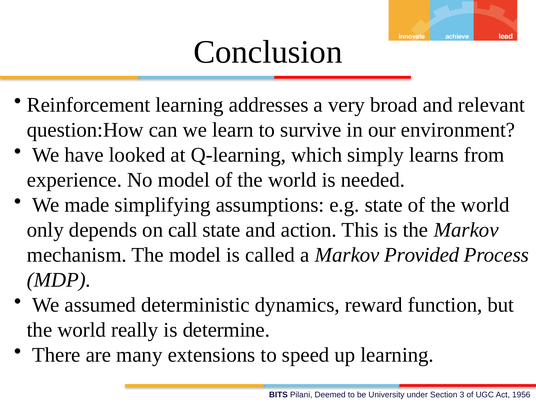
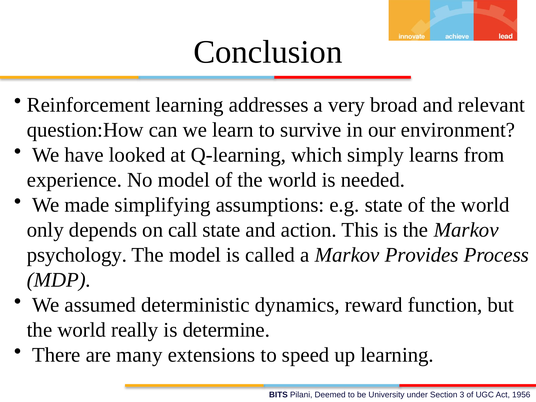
mechanism: mechanism -> psychology (77, 255)
Provided: Provided -> Provides (422, 255)
